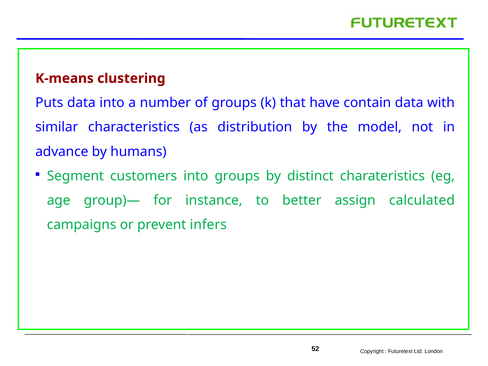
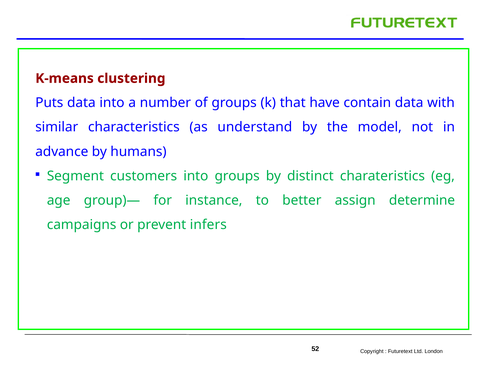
distribution: distribution -> understand (255, 127)
calculated: calculated -> determine (422, 200)
